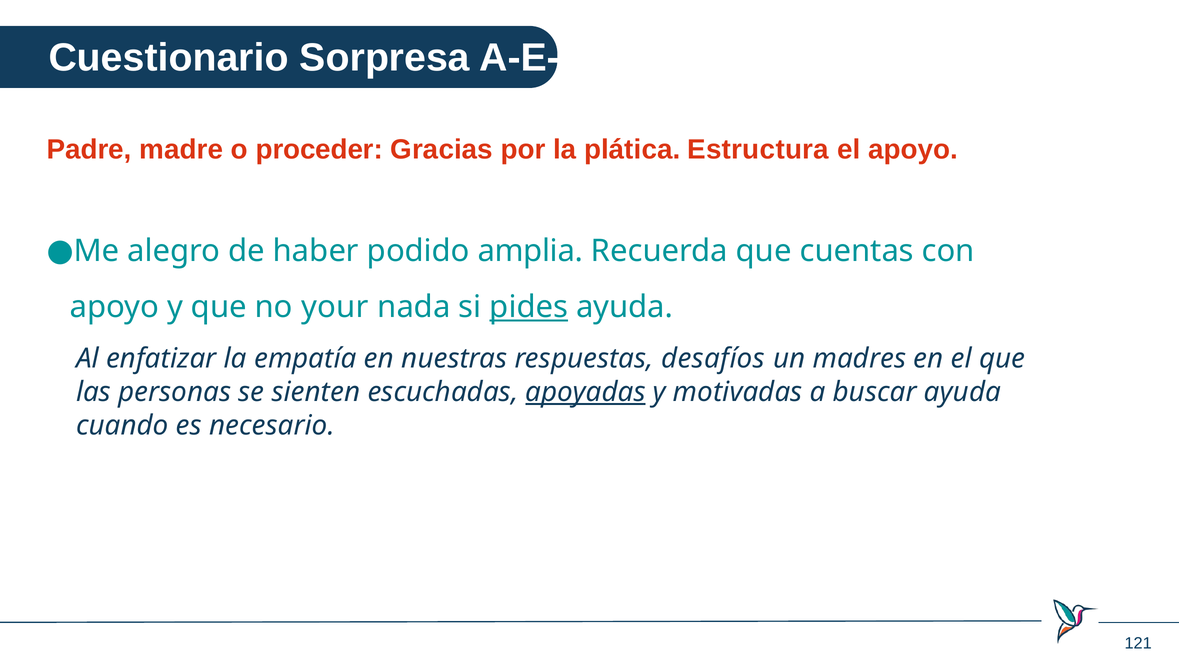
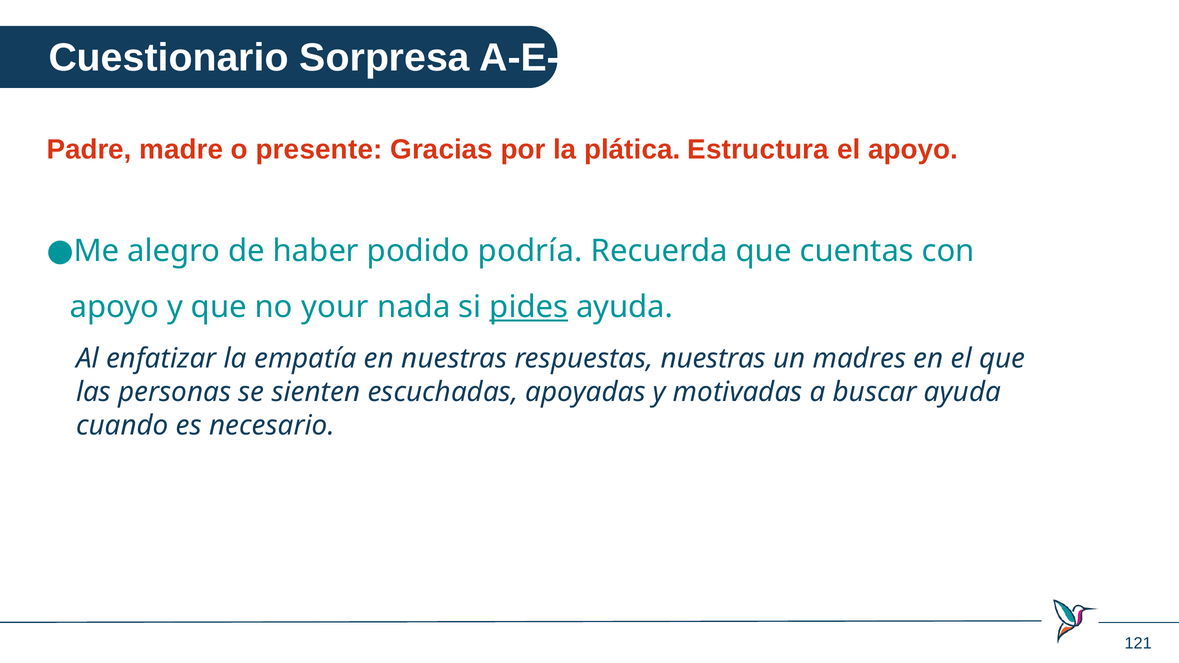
proceder: proceder -> presente (319, 150)
amplia: amplia -> podría (530, 251)
respuestas desafíos: desafíos -> nuestras (713, 359)
apoyadas underline: present -> none (586, 392)
